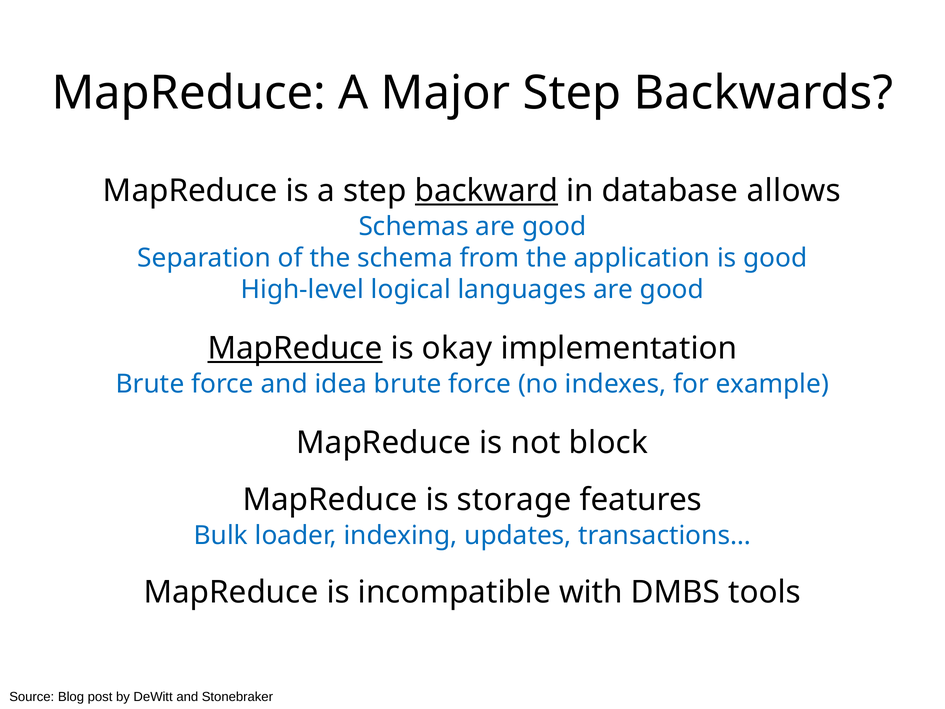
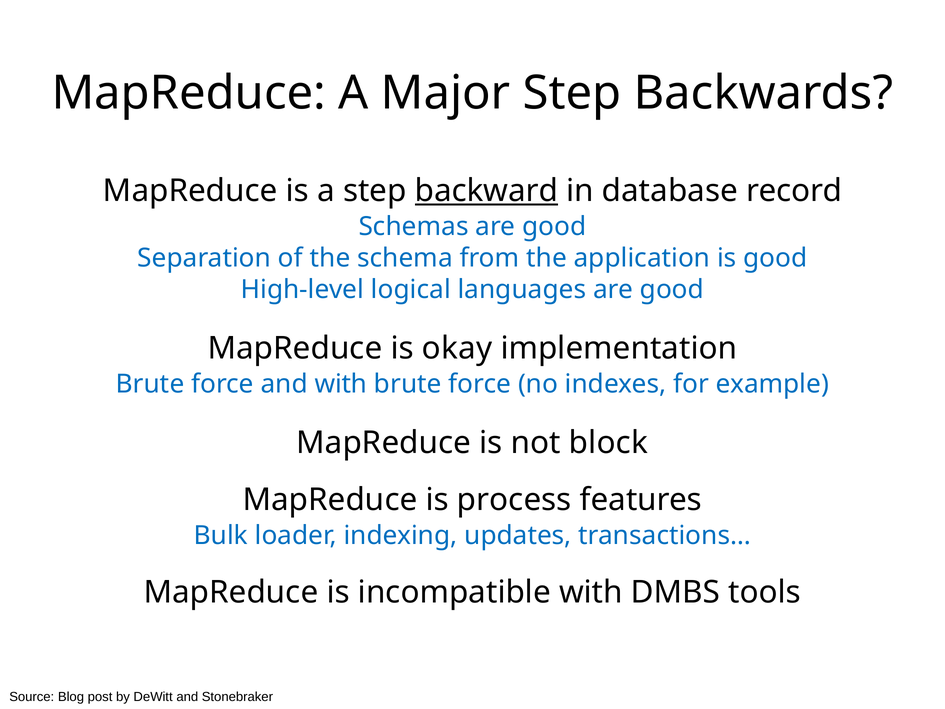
allows: allows -> record (794, 191)
MapReduce underline: present -> none (295, 348)
and idea: idea -> with (341, 384)
storage: storage -> process (514, 500)
